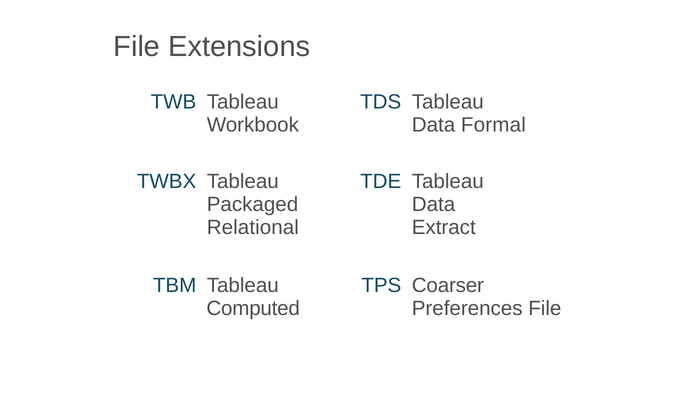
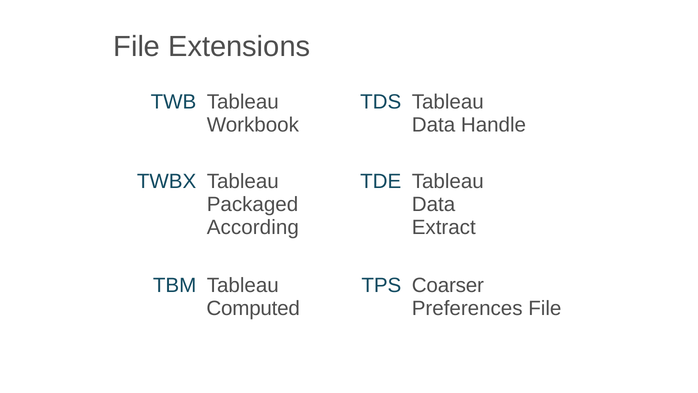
Formal: Formal -> Handle (493, 125)
Relational: Relational -> According (253, 227)
